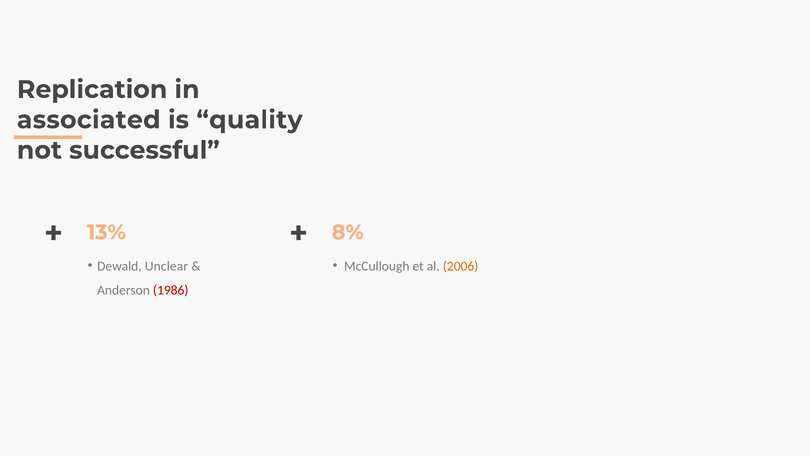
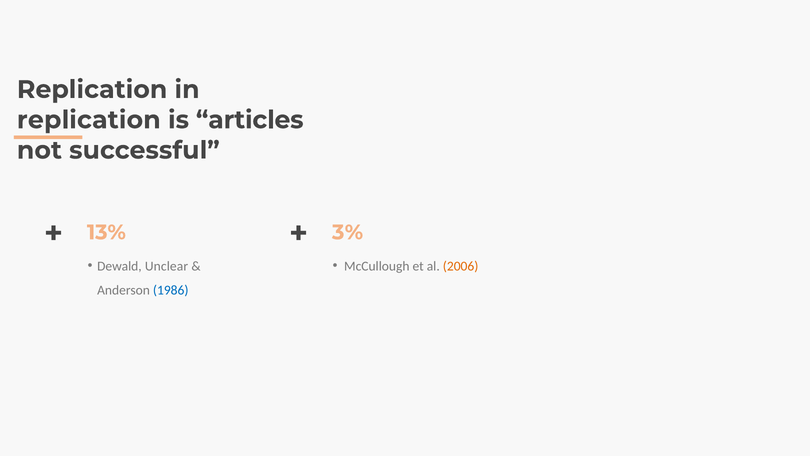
associated: associated -> replication (89, 120)
quality: quality -> articles (250, 120)
8%: 8% -> 3% (348, 232)
1986 colour: red -> blue (171, 290)
